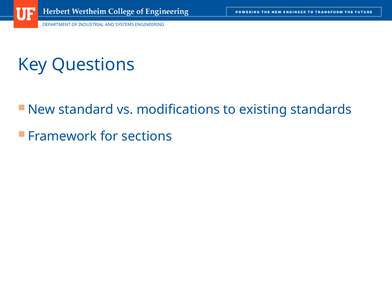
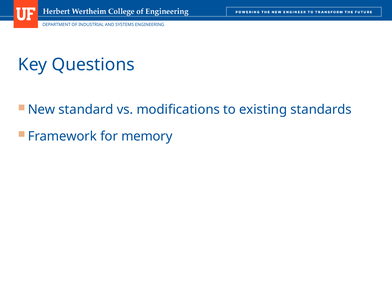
sections: sections -> memory (147, 136)
